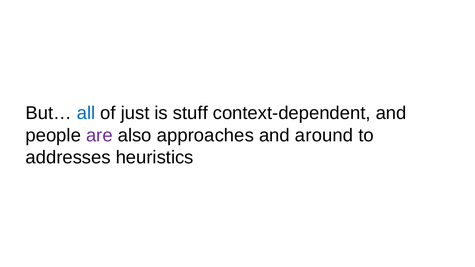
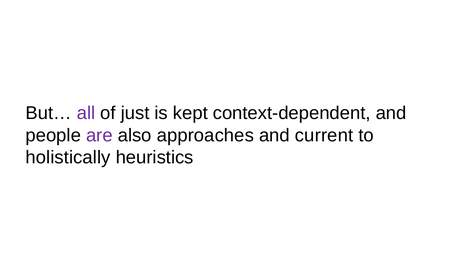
all colour: blue -> purple (86, 113)
stuff: stuff -> kept (190, 113)
around: around -> current (324, 135)
addresses: addresses -> holistically (68, 158)
